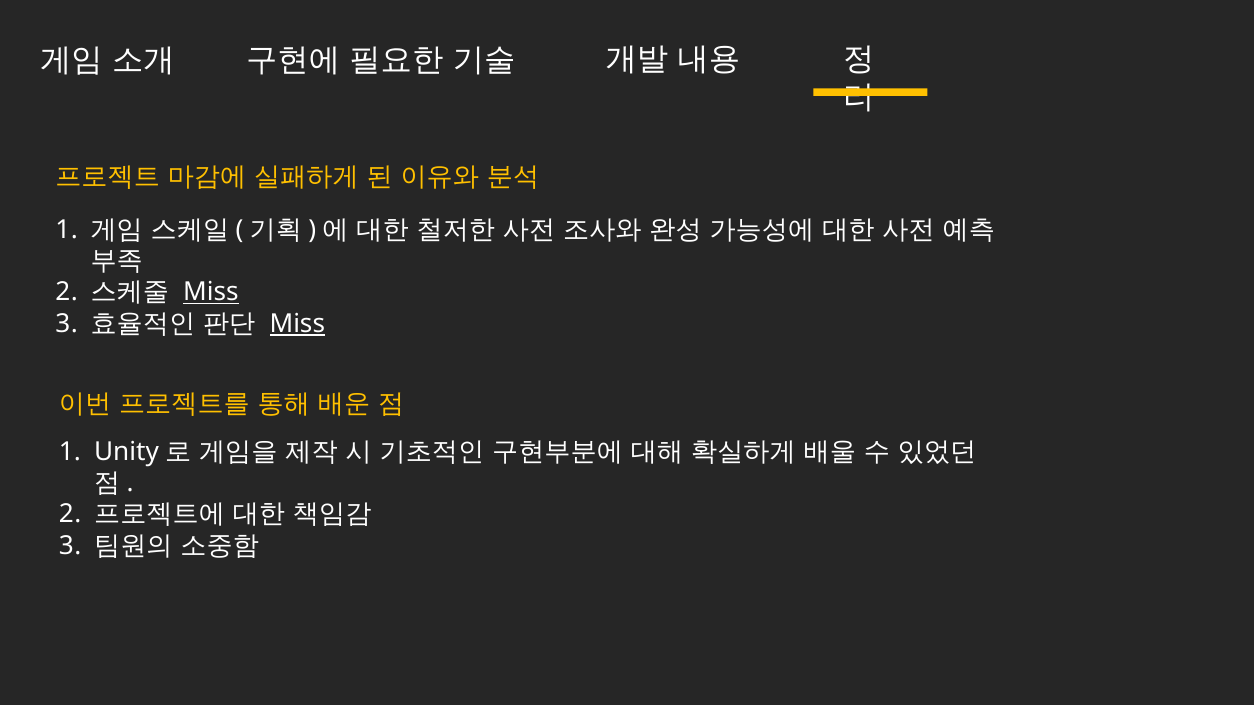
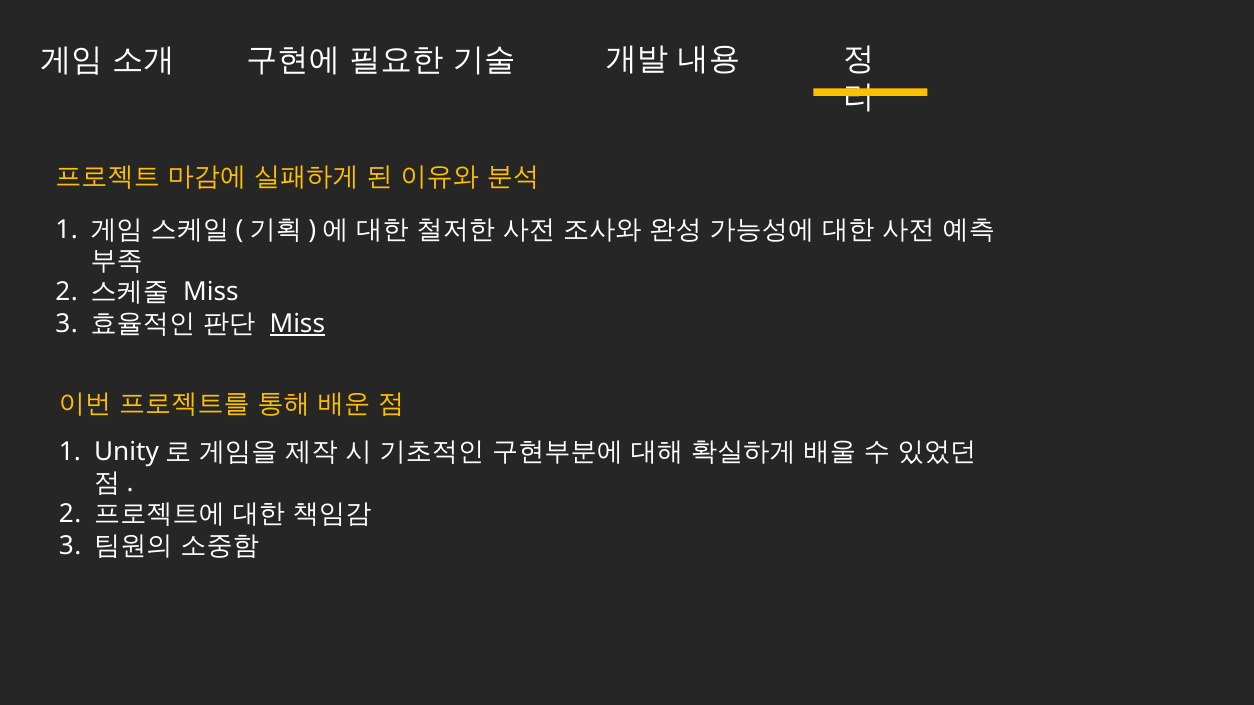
Miss underline: present -> none (211, 292)
